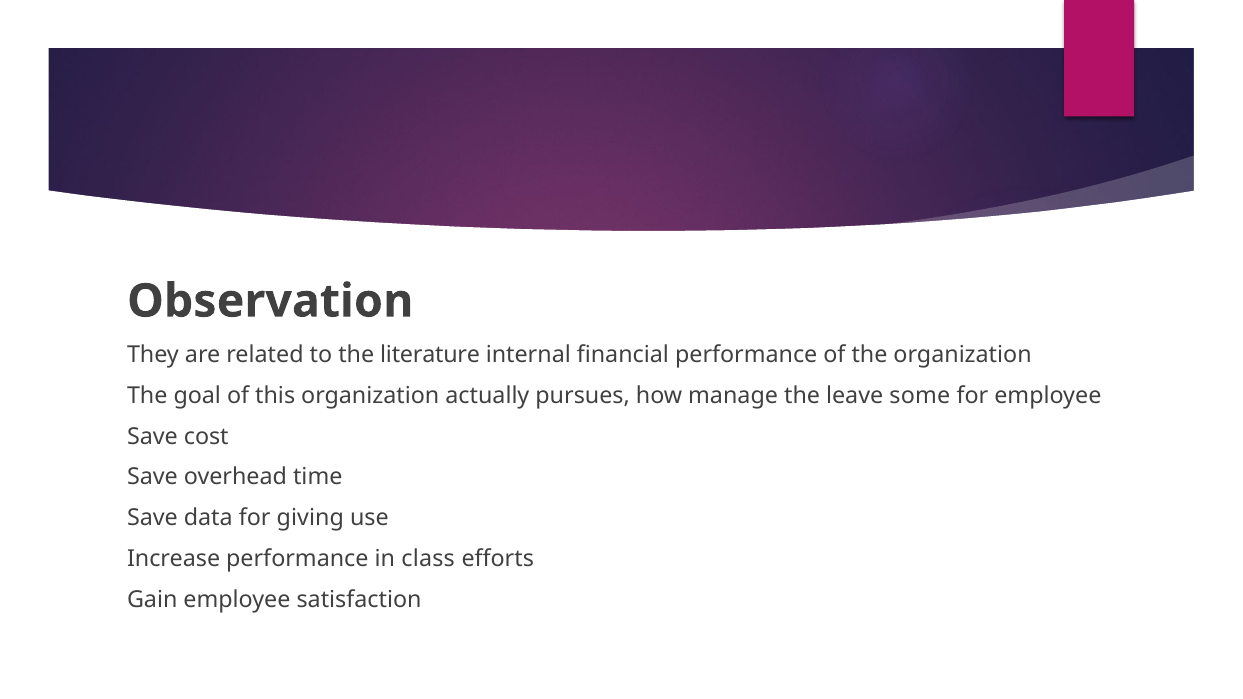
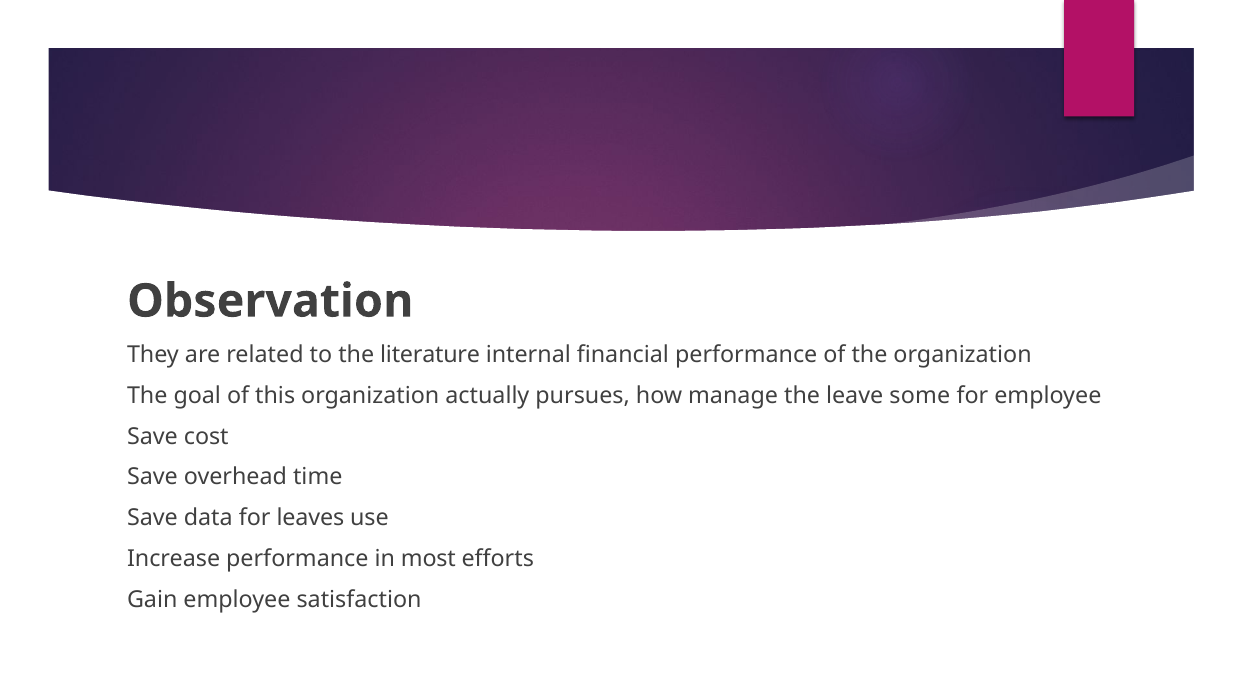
giving: giving -> leaves (310, 518)
class: class -> most (428, 559)
